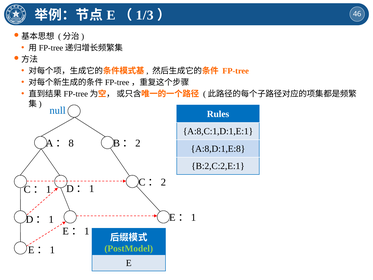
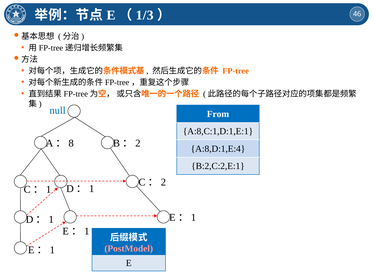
Rules: Rules -> From (218, 114)
A:8,D:1,E:8: A:8,D:1,E:8 -> A:8,D:1,E:4 (218, 149)
PostModel colour: light green -> pink (129, 248)
